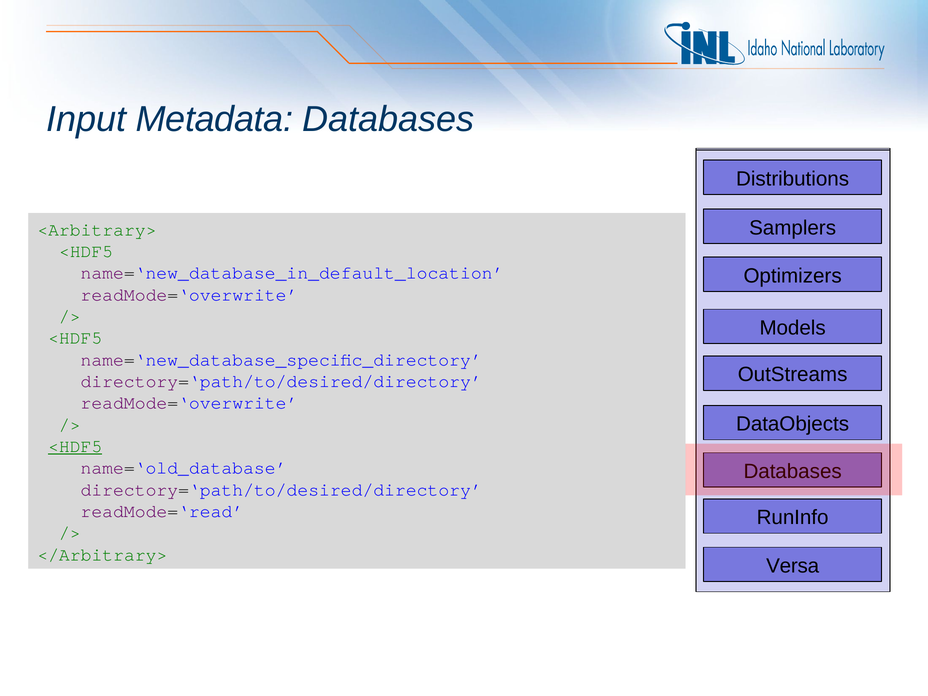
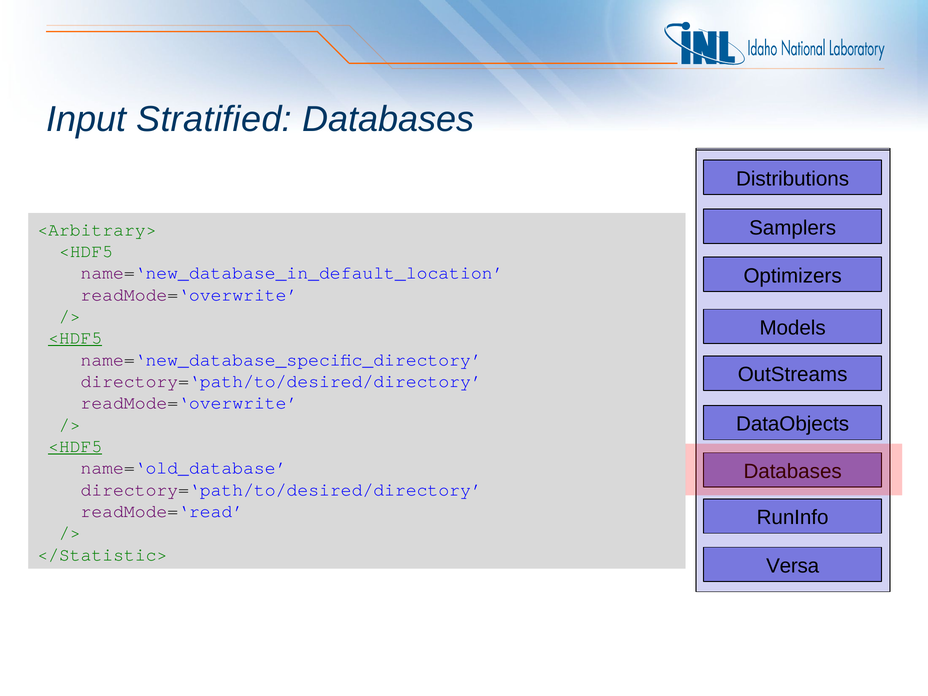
Metadata: Metadata -> Stratified (214, 120)
<HDF5 underline: none -> present (75, 338)
</Arbitrary>: </Arbitrary> -> </Statistic> (102, 555)
